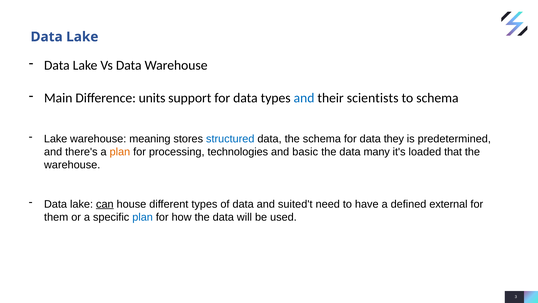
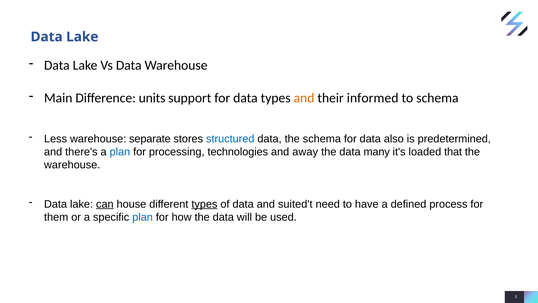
and colour: blue -> orange (304, 98)
scientists: scientists -> informed (373, 98)
Lake: Lake -> Less (56, 139)
meaning: meaning -> separate (150, 139)
they: they -> also (394, 139)
plan colour: orange -> blue (120, 152)
basic: basic -> away (305, 152)
types underline: none -> present (204, 204)
external: external -> process (448, 204)
